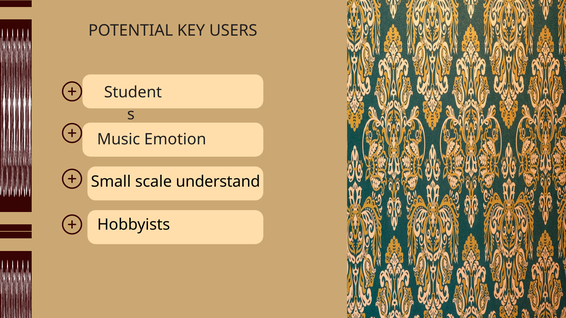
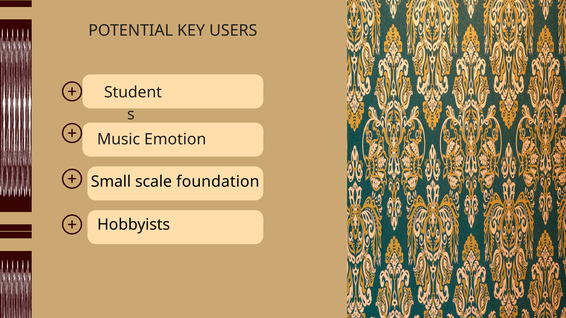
understand: understand -> foundation (218, 182)
